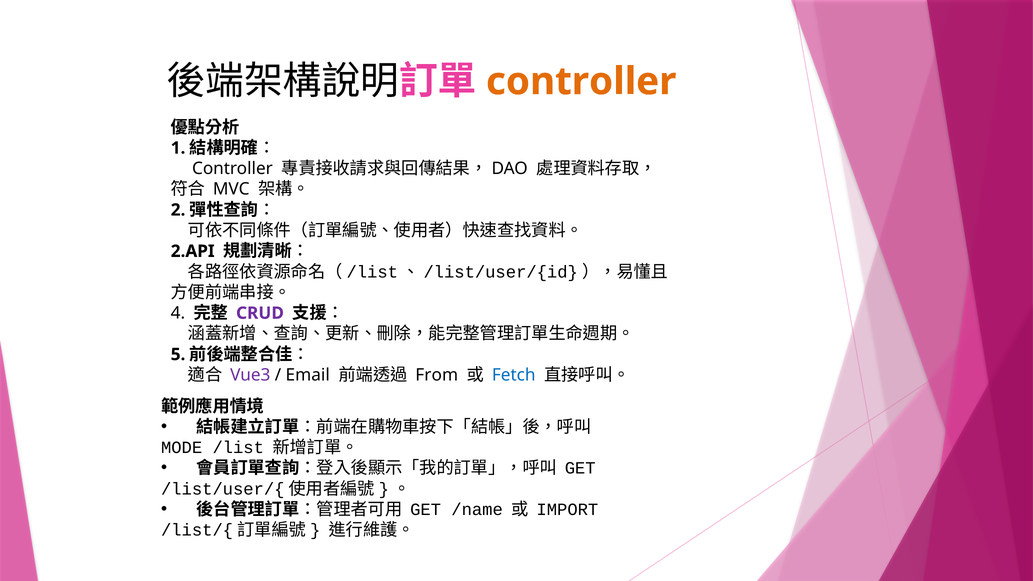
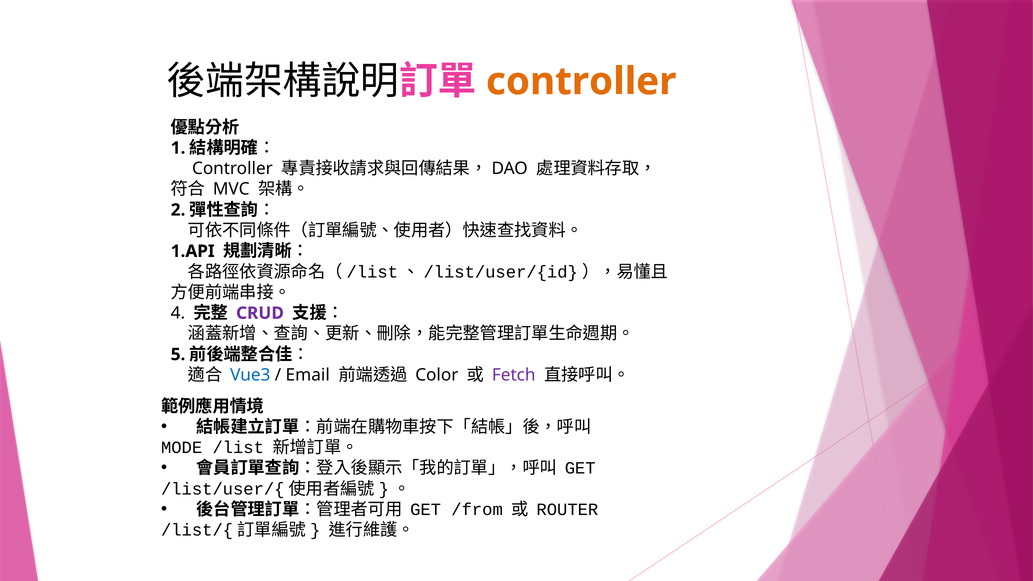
2.API: 2.API -> 1.API (193, 251)
Vue3 colour: purple -> blue (250, 375)
From: From -> Color (437, 375)
Fetch colour: blue -> purple (514, 375)
/name: /name -> /from (477, 510)
IMPORT: IMPORT -> ROUTER (567, 510)
